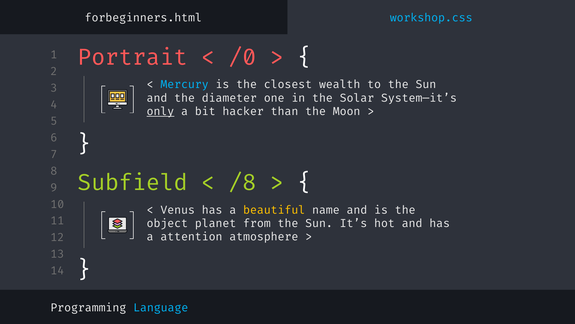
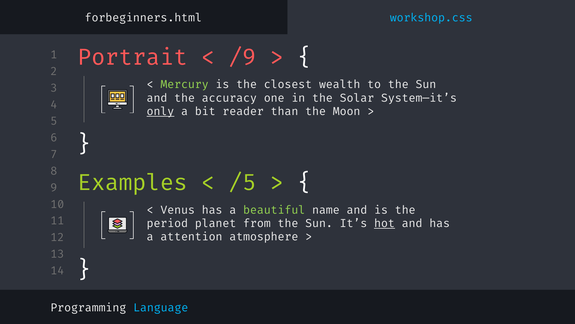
/0: /0 -> /9 (242, 57)
Mercury colour: light blue -> light green (185, 84)
diameter: diameter -> accuracy (229, 98)
hacker: hacker -> reader (243, 111)
Subfield: Subfield -> Examples (133, 183)
/8: /8 -> /5 (242, 183)
beautiful colour: yellow -> light green (274, 210)
object: object -> period (167, 223)
hot underline: none -> present (384, 223)
